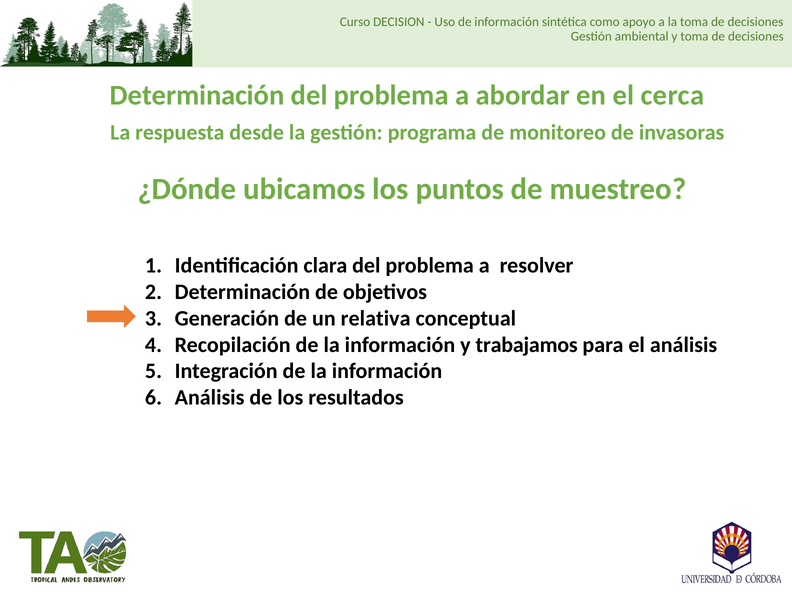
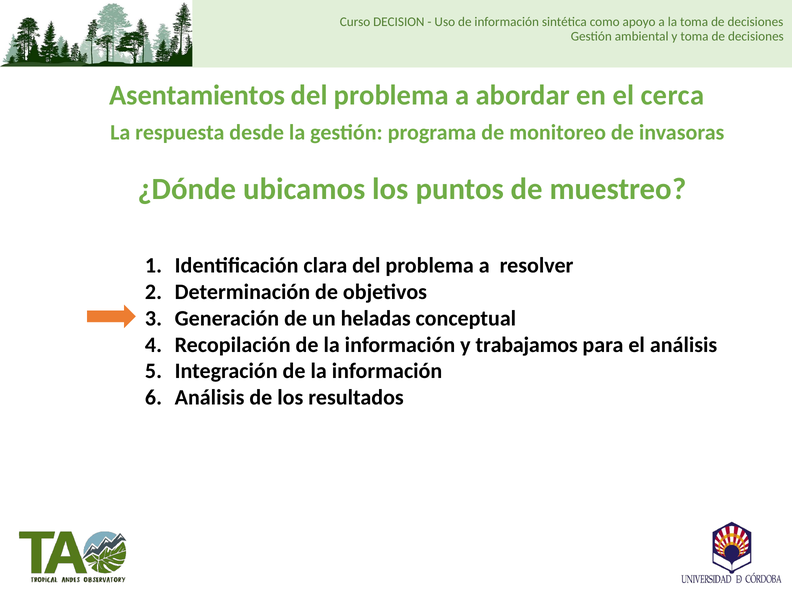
Determinación: Determinación -> Asentamientos (197, 95)
relativa: relativa -> heladas (376, 318)
